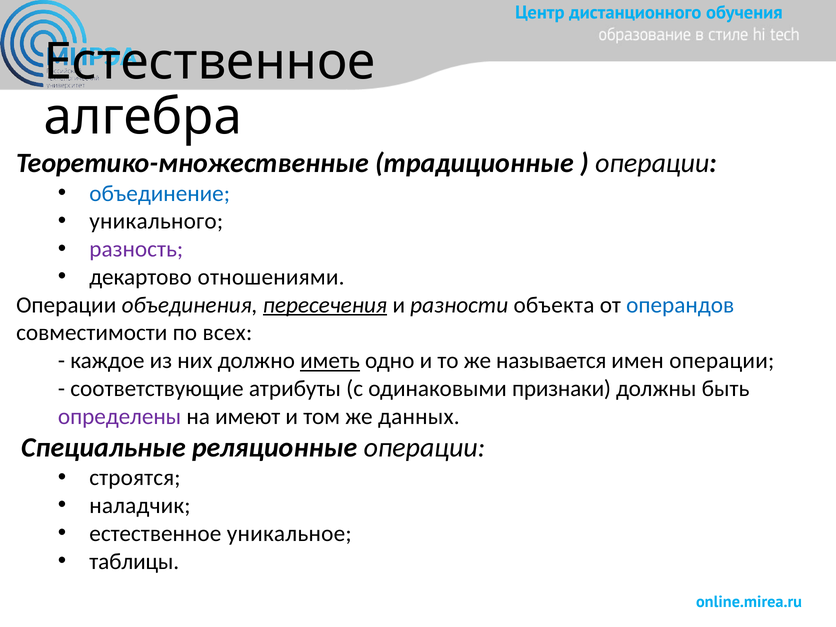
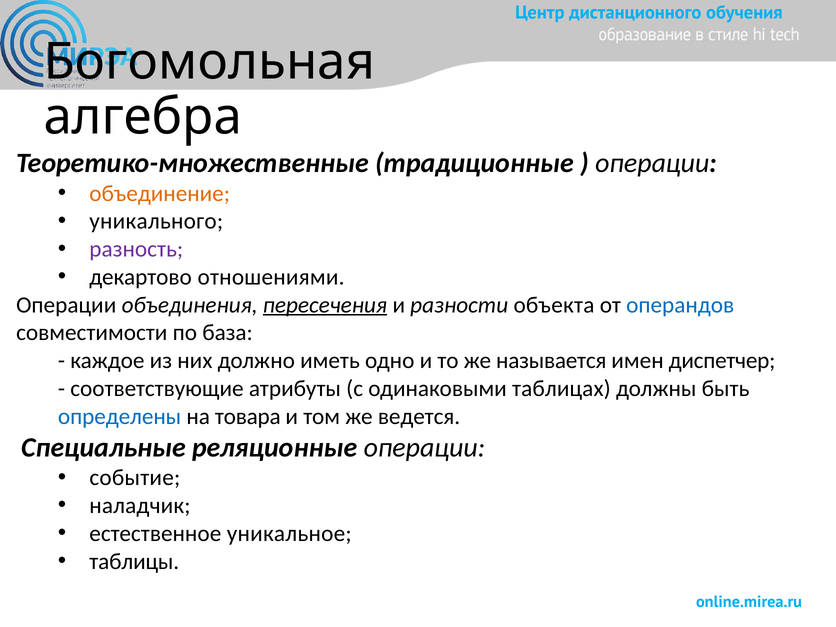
Естественное: Естественное -> Богомольная (209, 62)
объединение colour: blue -> orange (160, 193)
всех: всех -> база (228, 333)
иметь underline: present -> none (330, 361)
имен операции: операции -> диспетчер (722, 361)
признаки: признаки -> таблицах (561, 389)
определены colour: purple -> blue (120, 416)
имеют: имеют -> товара (248, 416)
данных: данных -> ведется (419, 416)
строятся: строятся -> событие (135, 478)
